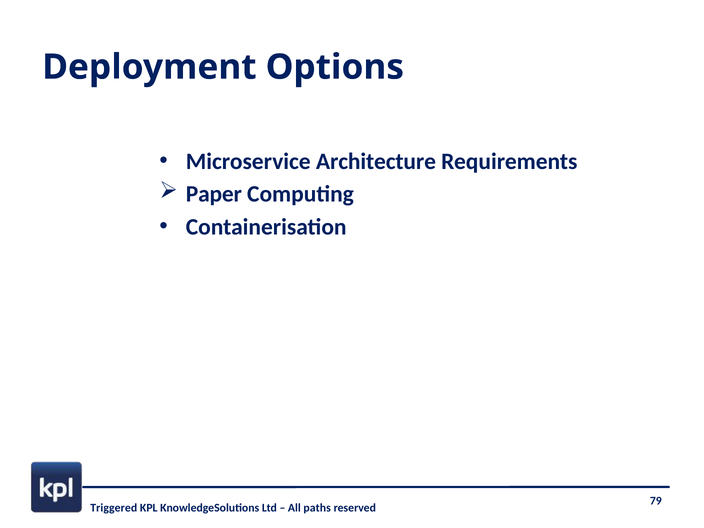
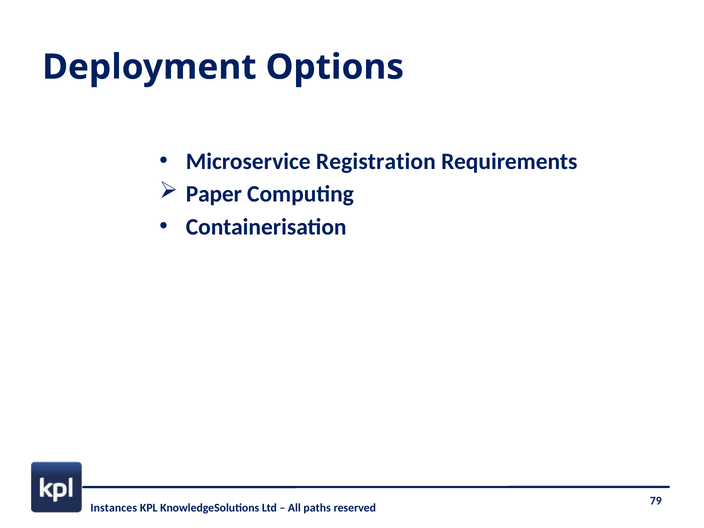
Architecture: Architecture -> Registration (376, 161)
Triggered: Triggered -> Instances (114, 508)
